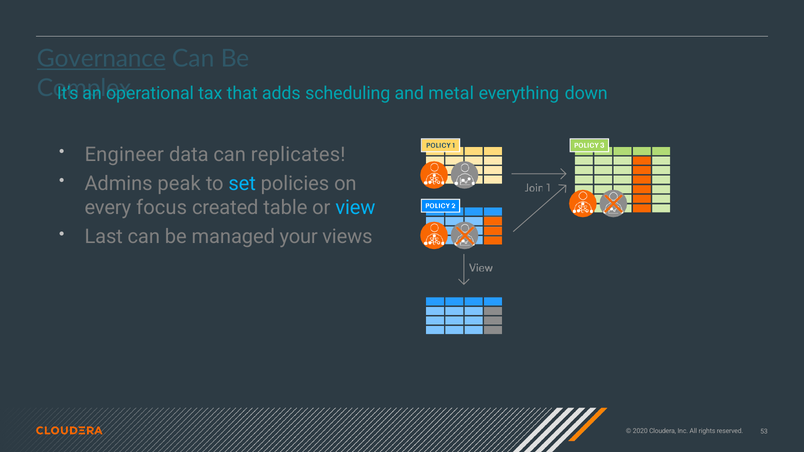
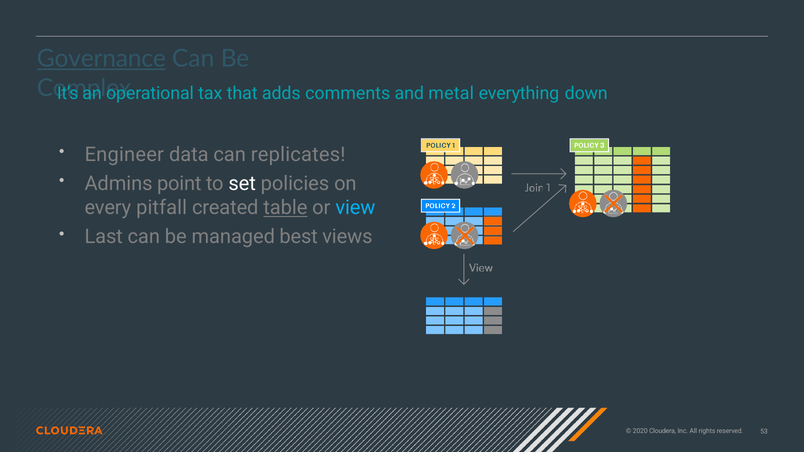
scheduling: scheduling -> comments (348, 93)
peak: peak -> point (179, 184)
set colour: light blue -> white (242, 184)
focus: focus -> pitfall (162, 208)
table underline: none -> present (285, 208)
your: your -> best (299, 237)
